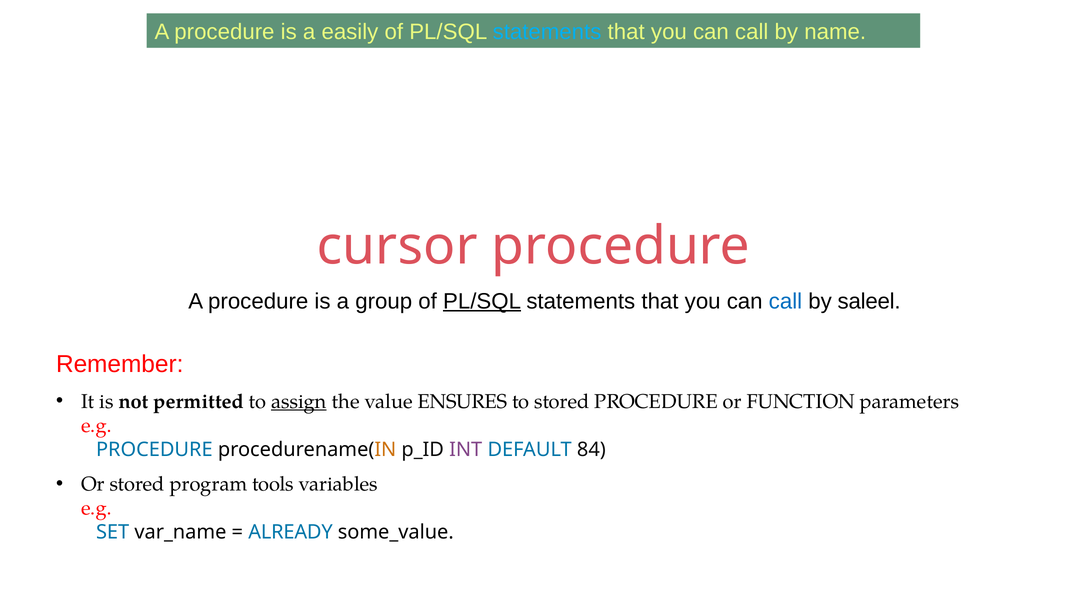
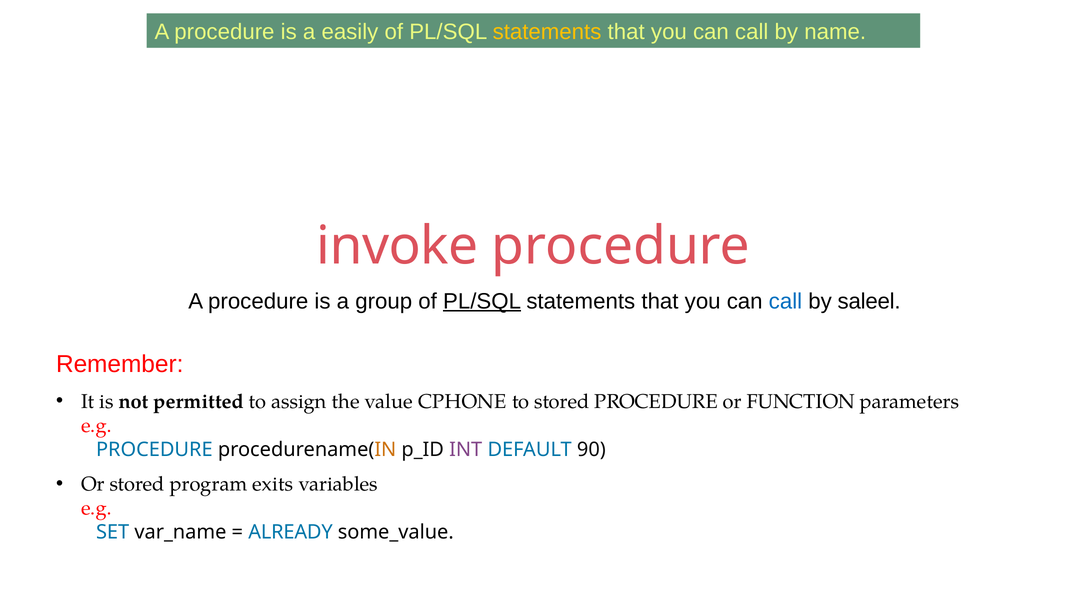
statements colour: light blue -> yellow (547, 32)
cursor: cursor -> invoke (397, 246)
assign underline: present -> none (299, 402)
ENSURES: ENSURES -> CPHONE (462, 402)
84: 84 -> 90 (591, 450)
tools: tools -> exits (273, 484)
